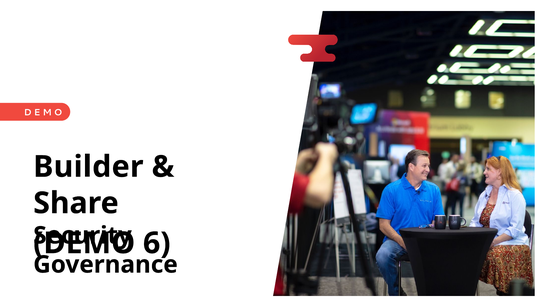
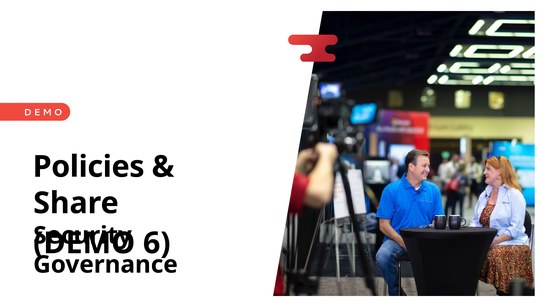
Builder: Builder -> Policies (89, 167)
